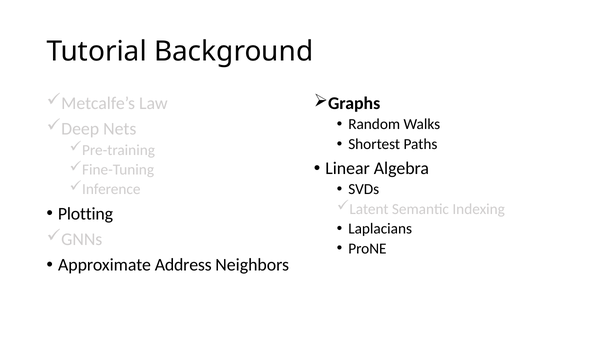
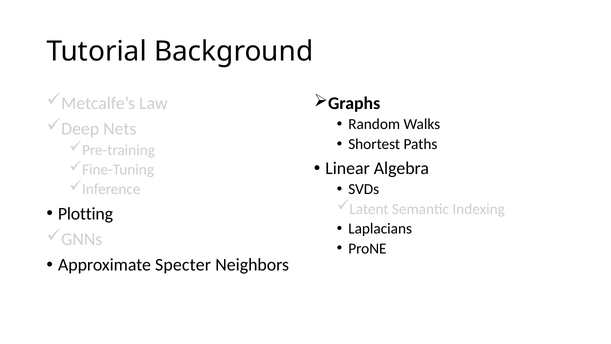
Address: Address -> Specter (183, 265)
